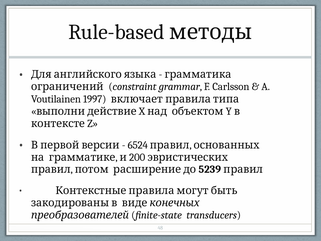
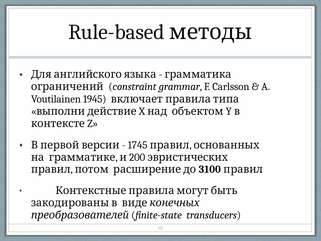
1997: 1997 -> 1945 (95, 99)
6524: 6524 -> 1745 (138, 145)
5239: 5239 -> 3100 (210, 169)
